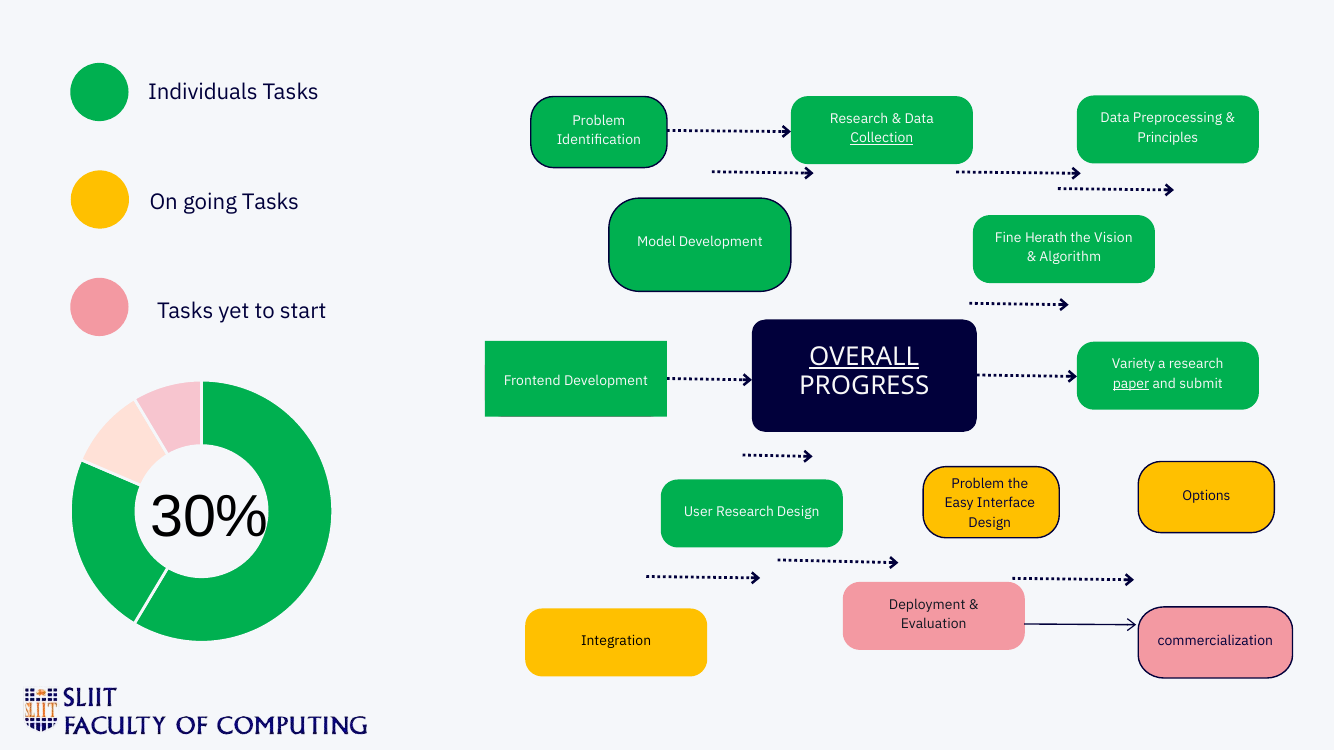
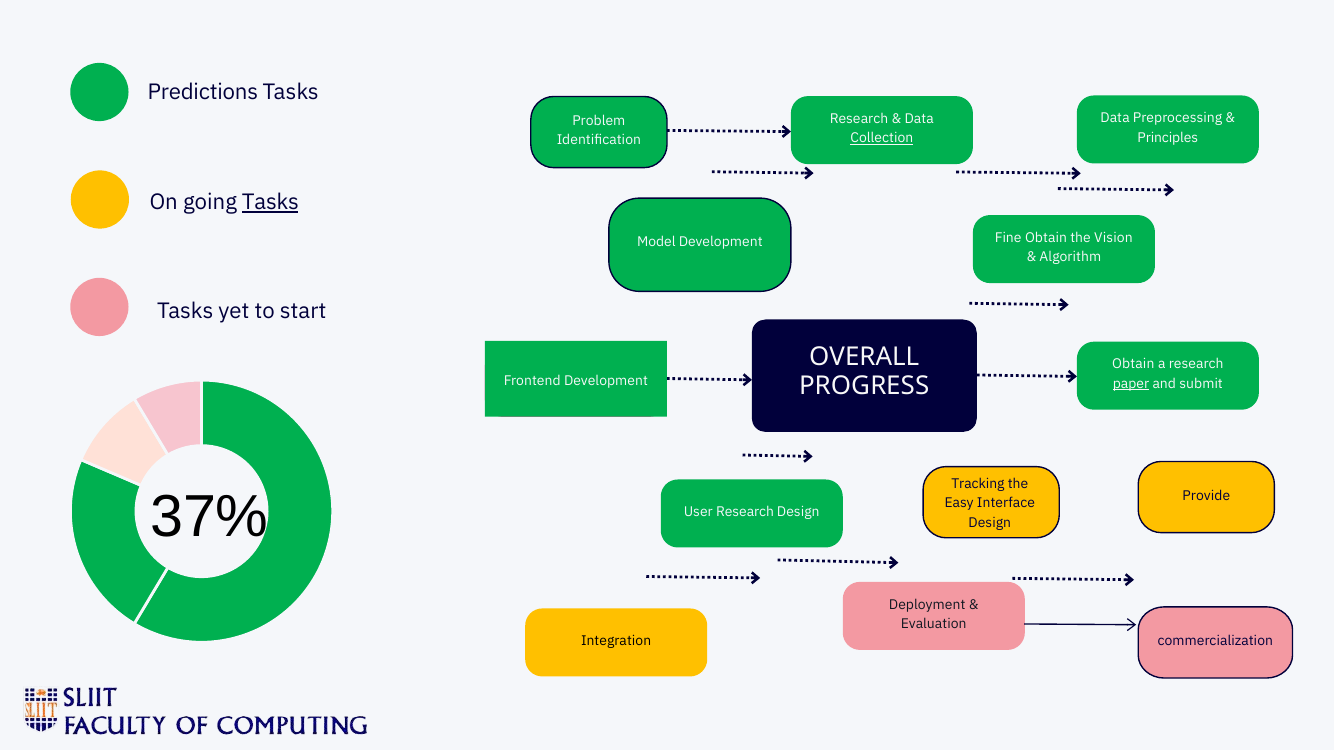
Individuals: Individuals -> Predictions (203, 92)
Tasks underline: none -> present (270, 202)
Fine Herath: Herath -> Obtain (1046, 238)
OVERALL underline: present -> none (864, 357)
Variety: Variety -> Obtain (1133, 365)
Problem: Problem -> Tracking (978, 484)
30%: 30% -> 37% (209, 517)
Options: Options -> Provide (1206, 496)
